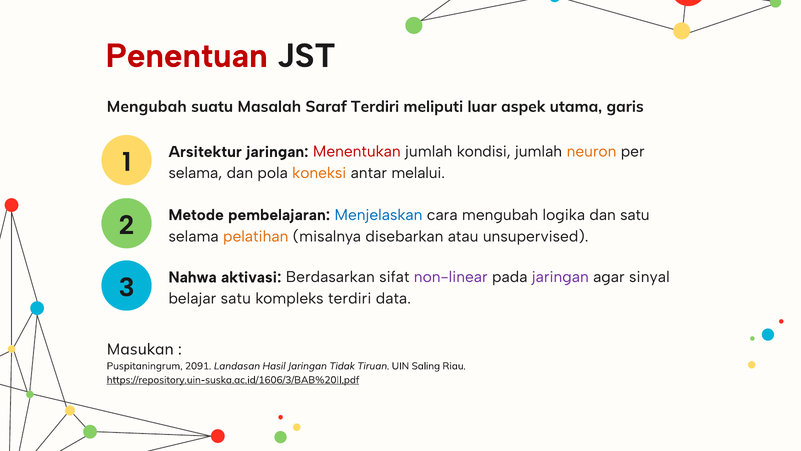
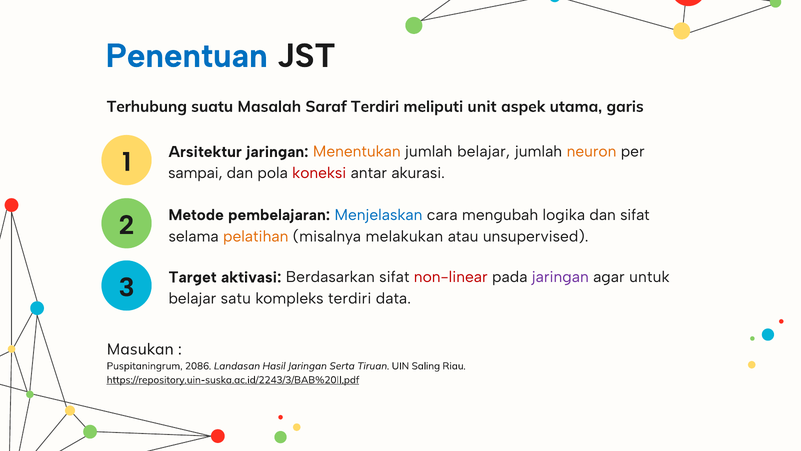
Penentuan colour: red -> blue (187, 56)
Mengubah: Mengubah -> Terhubung (147, 107)
luar: luar -> unit (482, 107)
Menentukan colour: red -> orange (357, 152)
jumlah kondisi: kondisi -> belajar (484, 152)
selama: selama -> sampai (195, 173)
koneksi colour: orange -> red (319, 173)
melalui: melalui -> akurasi (418, 173)
dan satu: satu -> sifat (635, 215)
disebarkan: disebarkan -> melakukan (404, 236)
Nahwa: Nahwa -> Target (193, 277)
non-linear colour: purple -> red (451, 277)
sinyal: sinyal -> untuk (649, 277)
2091: 2091 -> 2086 (198, 366)
Tidak: Tidak -> Serta (342, 366)
https://repository.uin-suska.ac.id/1606/3/BAB%20II.pdf: https://repository.uin-suska.ac.id/1606/3/BAB%20II.pdf -> https://repository.uin-suska.ac.id/2243/3/BAB%20II.pdf (233, 380)
